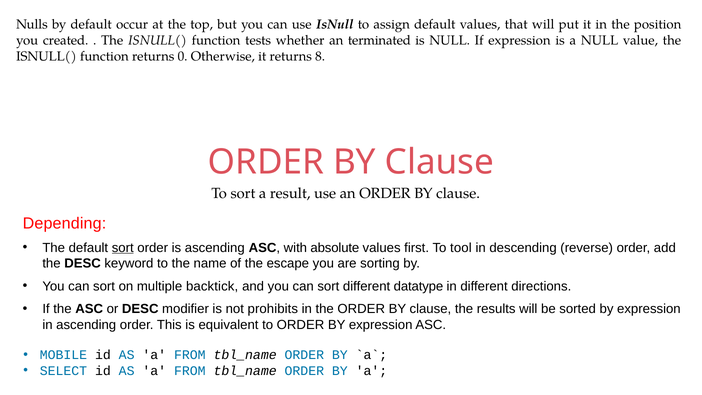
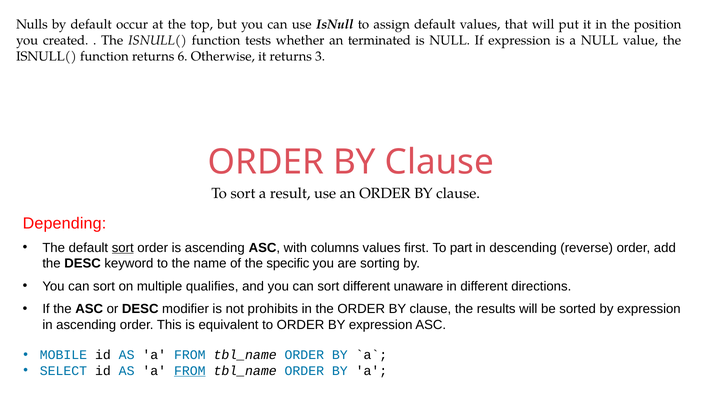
0: 0 -> 6 (183, 56)
8: 8 -> 3 (320, 56)
absolute: absolute -> columns (335, 248)
tool: tool -> part (461, 248)
escape: escape -> specific (288, 263)
backtick: backtick -> qualifies (212, 286)
datatype: datatype -> unaware (418, 286)
FROM underline: none -> present (190, 371)
